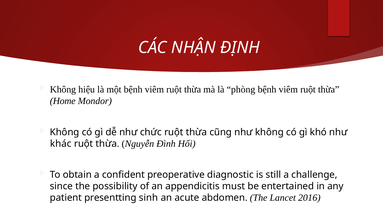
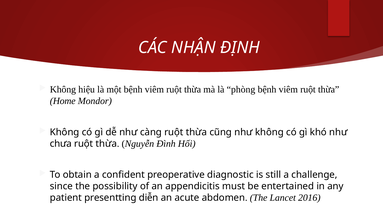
chức: chức -> càng (151, 132)
khác: khác -> chưa (61, 143)
sinh: sinh -> diễn (149, 197)
